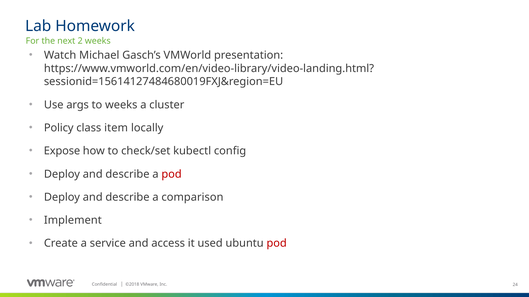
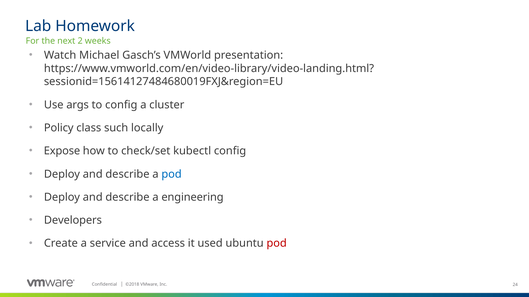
to weeks: weeks -> config (121, 105)
item: item -> such (116, 128)
pod colour: red -> blue (172, 174)
comparison: comparison -> engineering (193, 198)
Implement: Implement -> Developers (73, 221)
